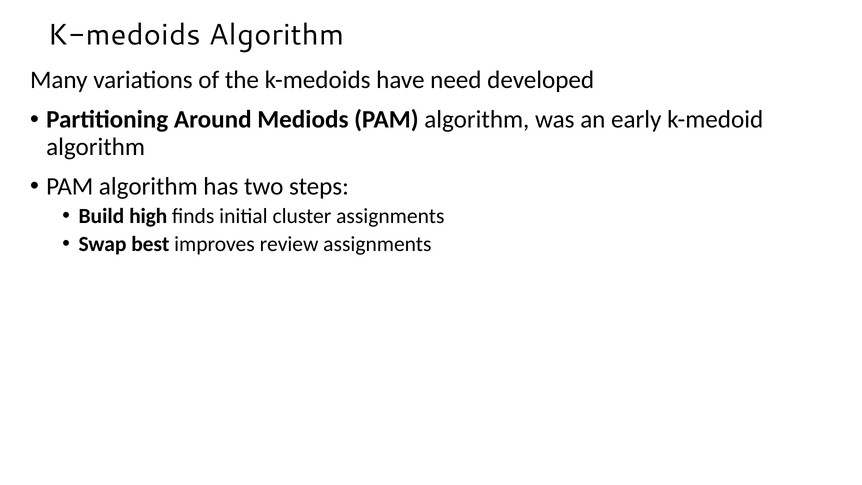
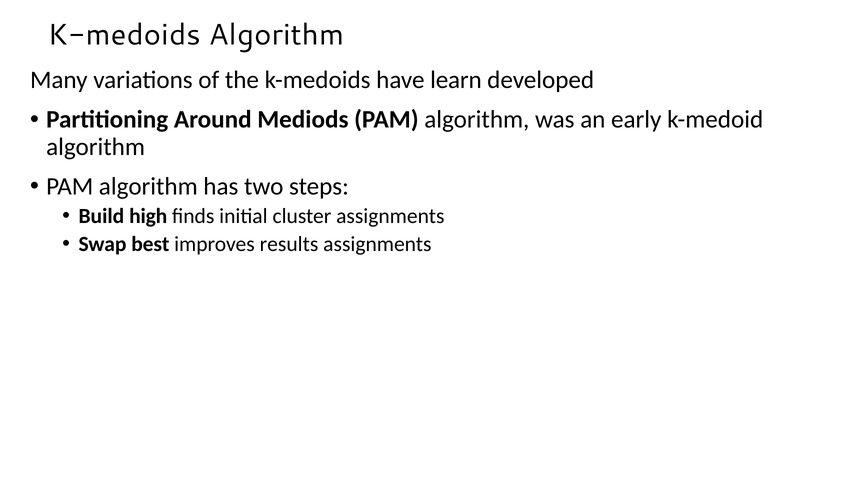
need: need -> learn (456, 80)
review: review -> results (289, 244)
